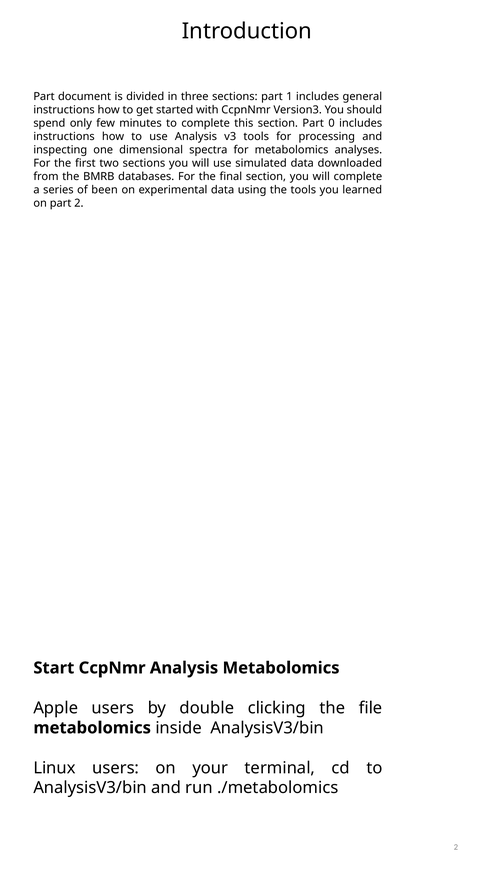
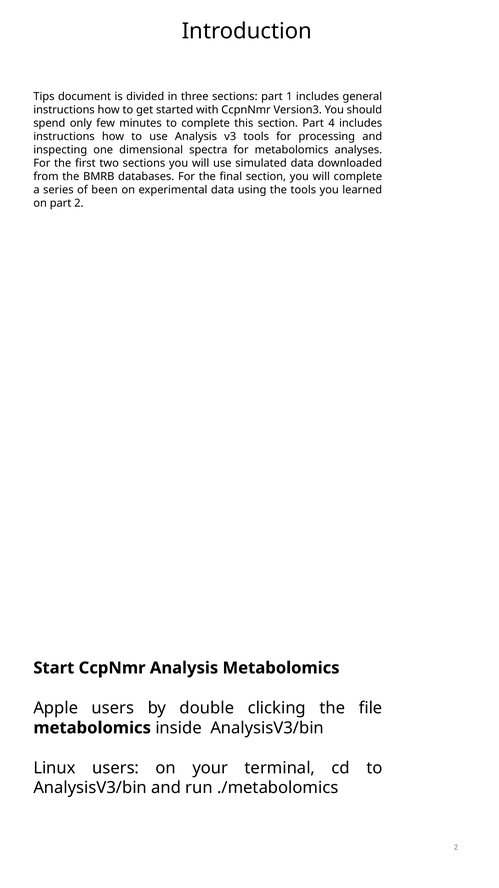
Part: Part -> Tips (44, 97)
0: 0 -> 4 (332, 123)
